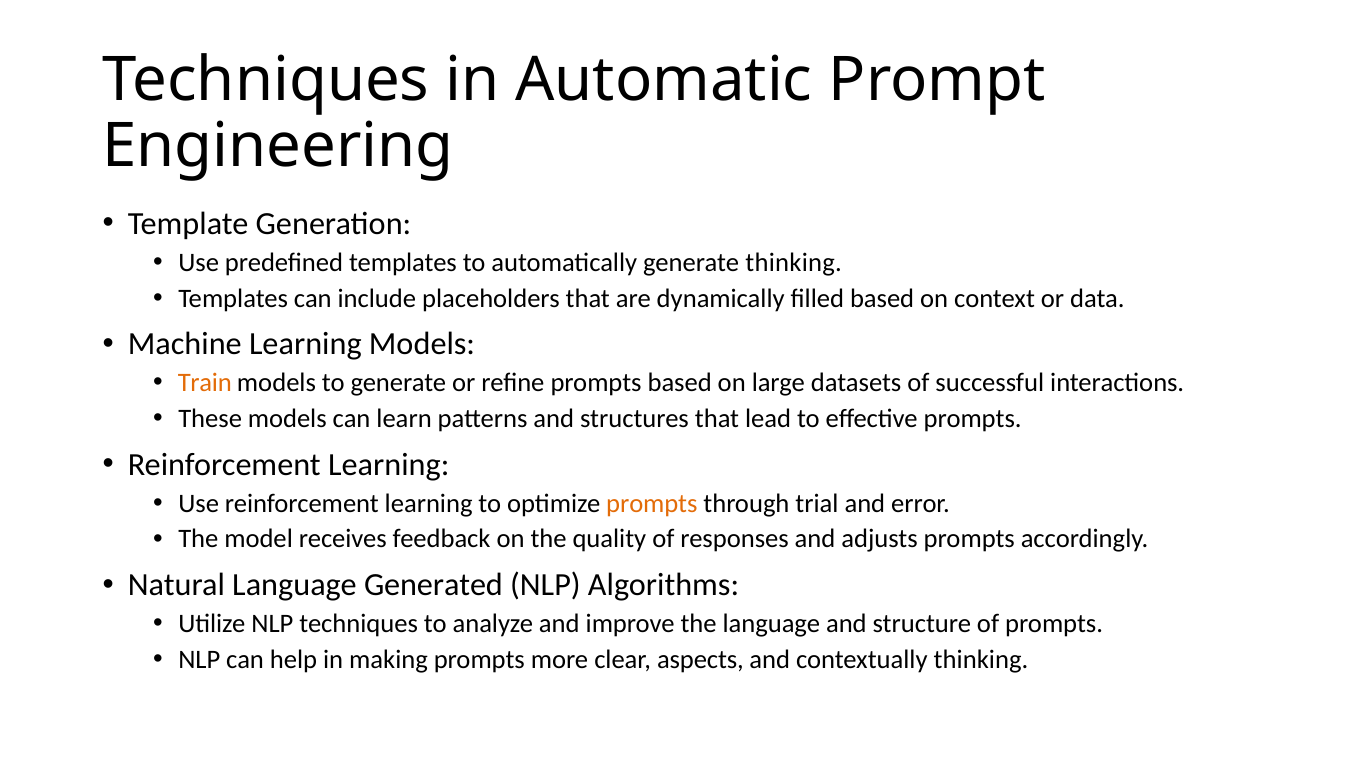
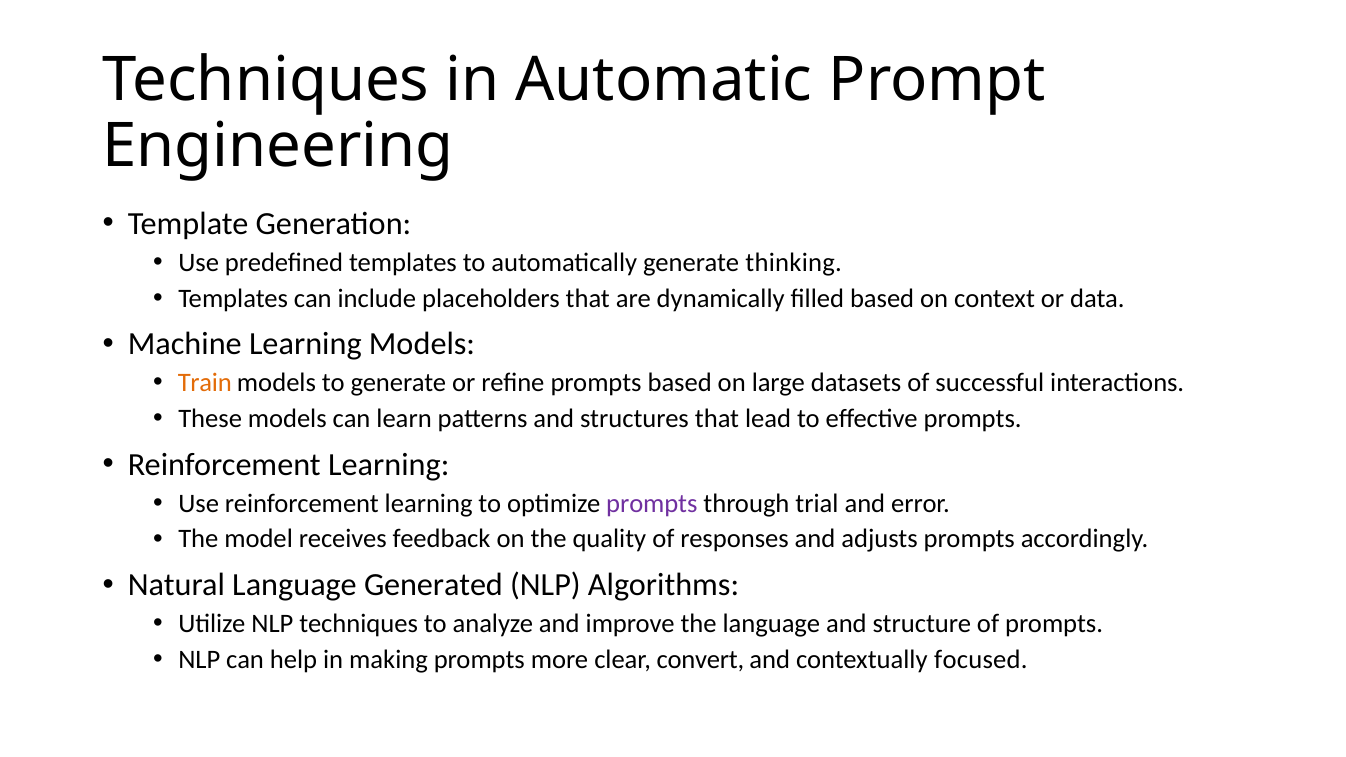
prompts colour: orange -> purple (652, 503)
aspects: aspects -> convert (700, 660)
contextually thinking: thinking -> focused (981, 660)
